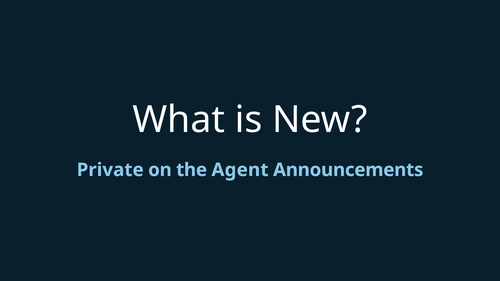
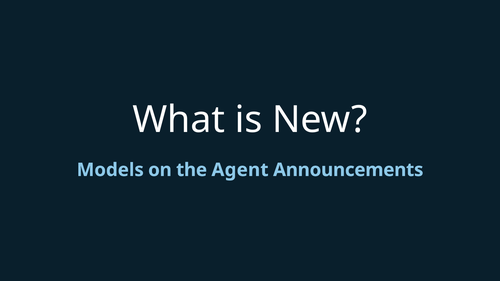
Private: Private -> Models (110, 170)
